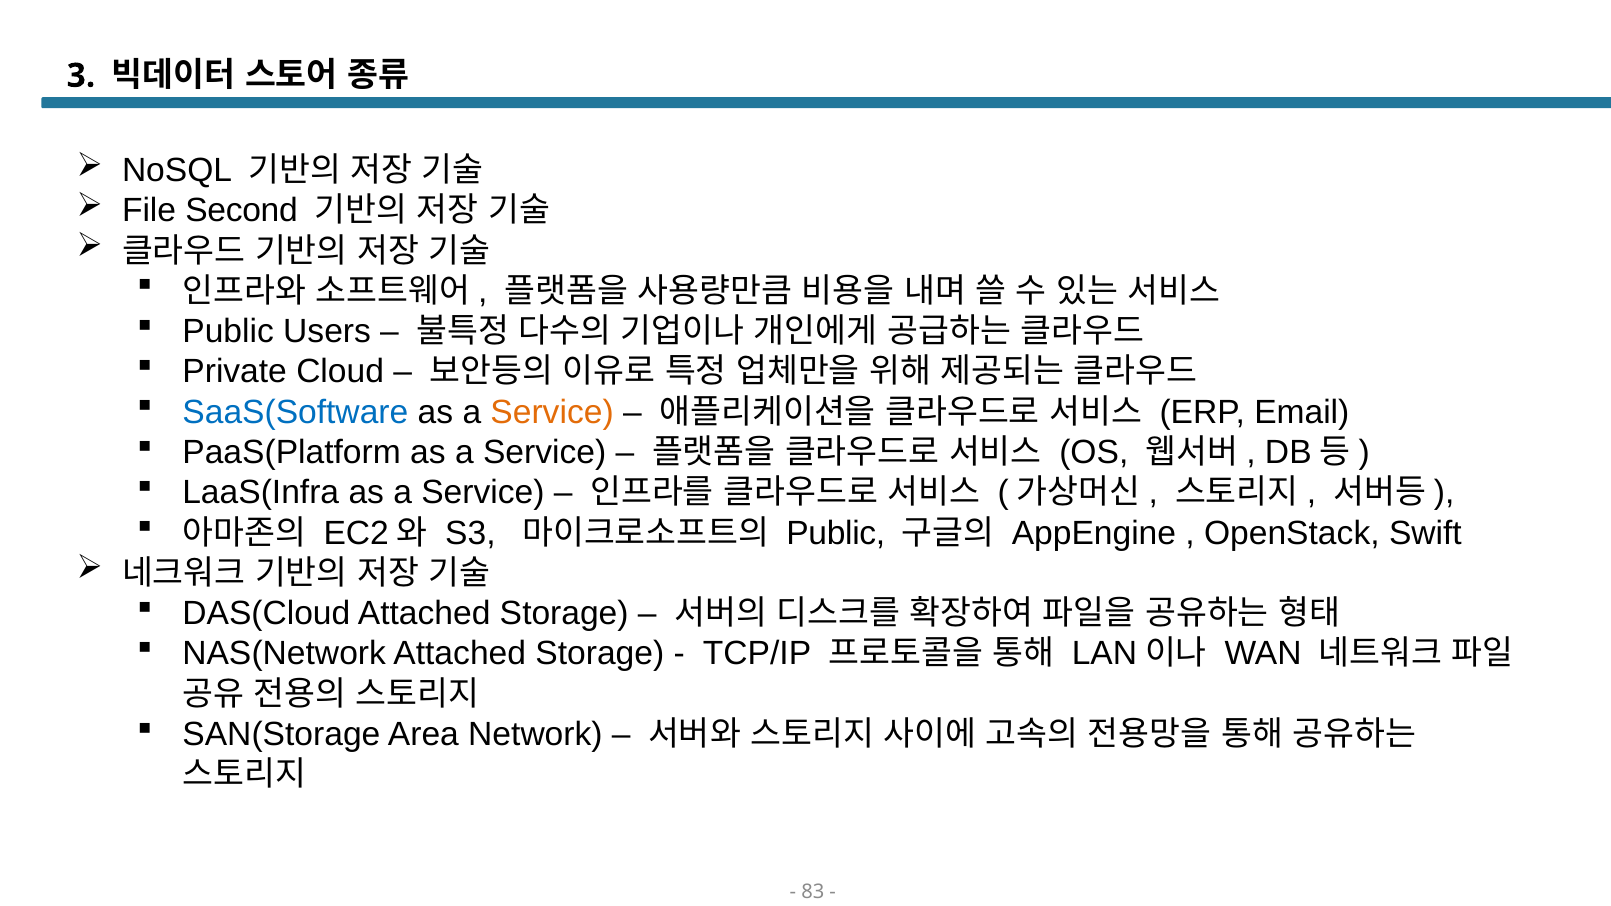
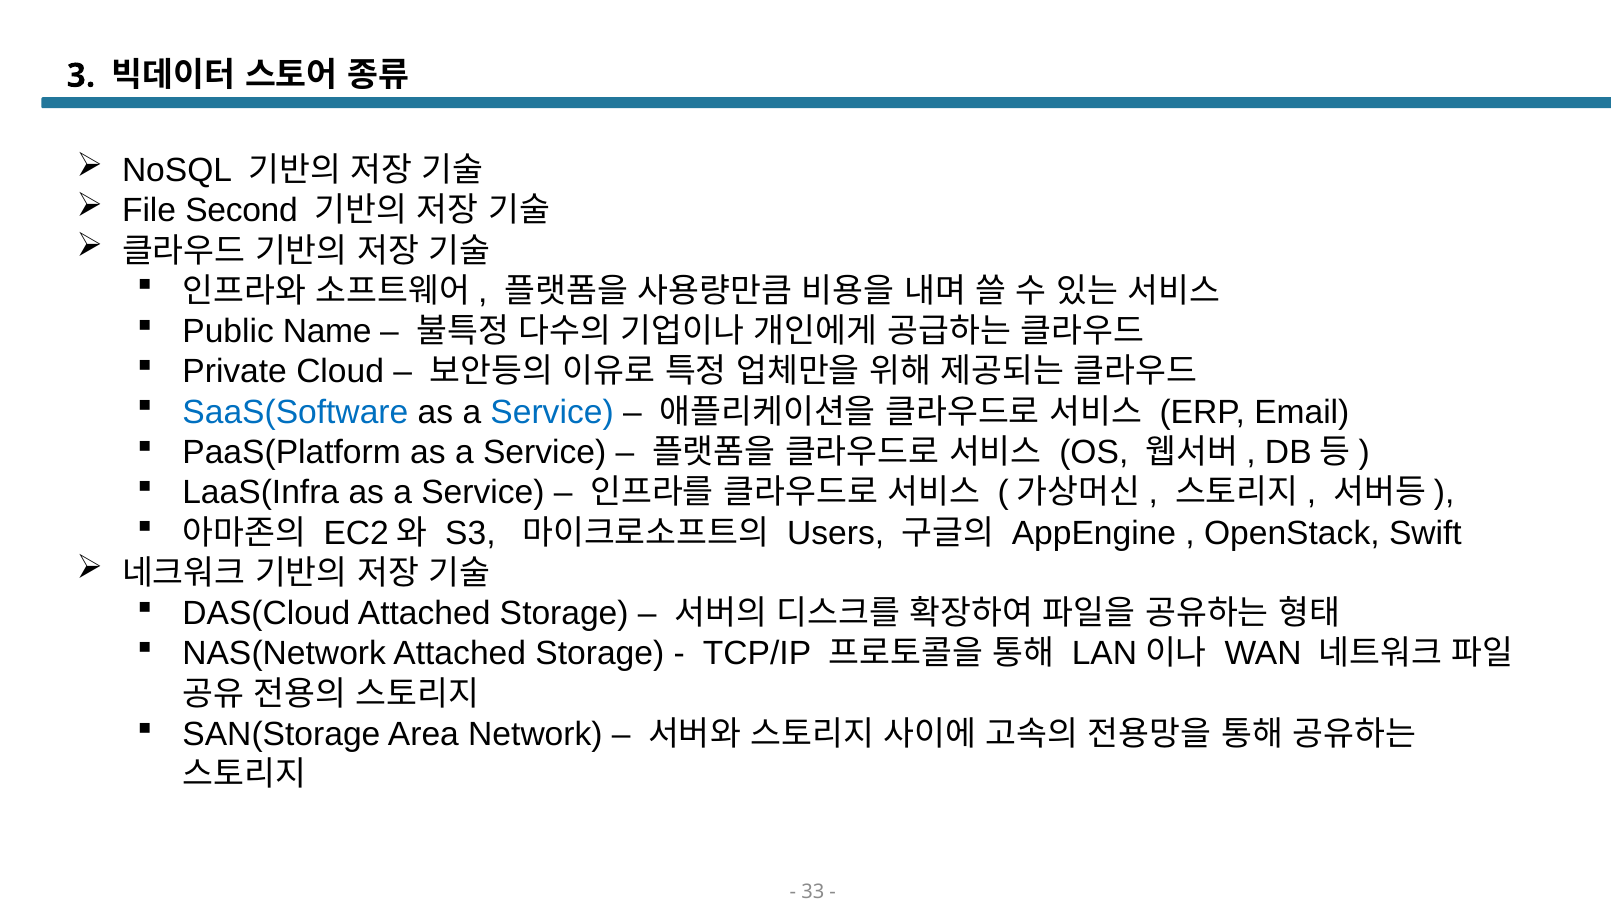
Users: Users -> Name (327, 332)
Service colour: orange -> blue (552, 412)
Public: Public -> Users (836, 533)
83: 83 -> 33 (813, 892)
